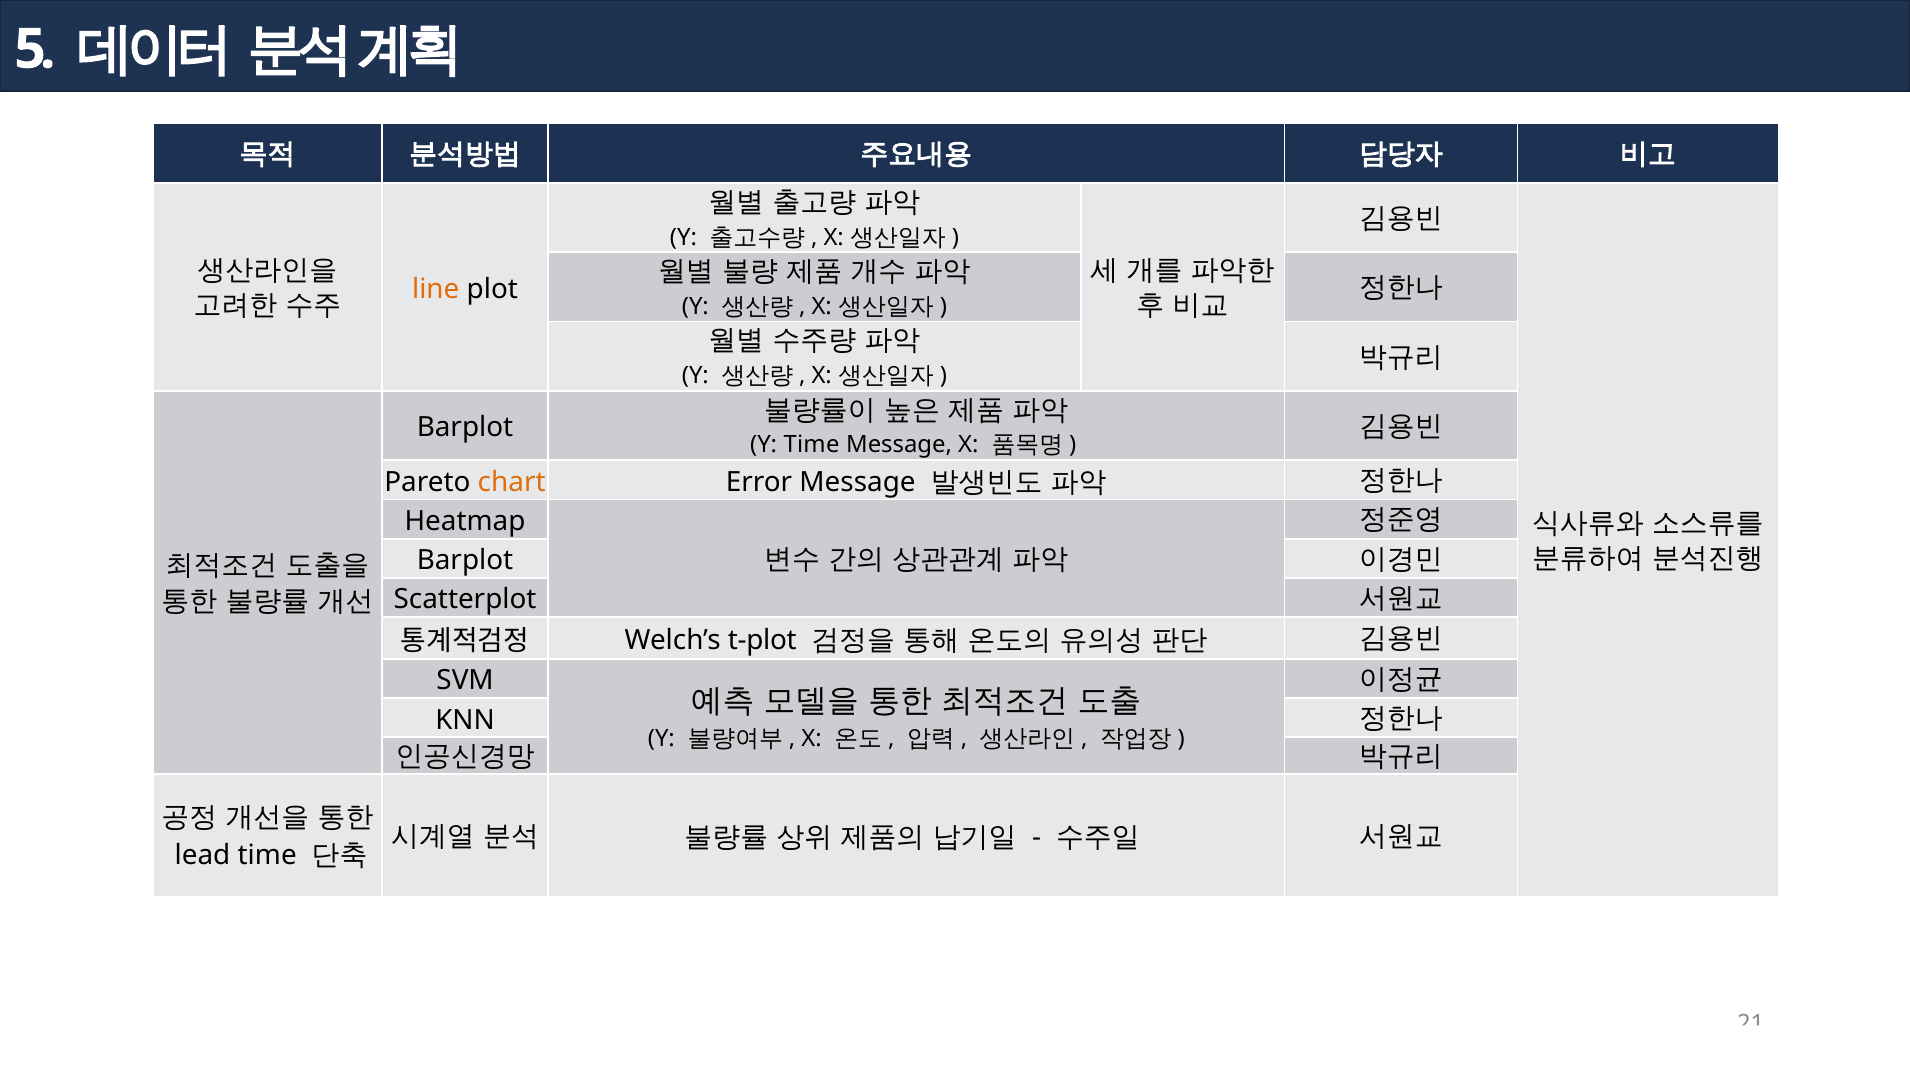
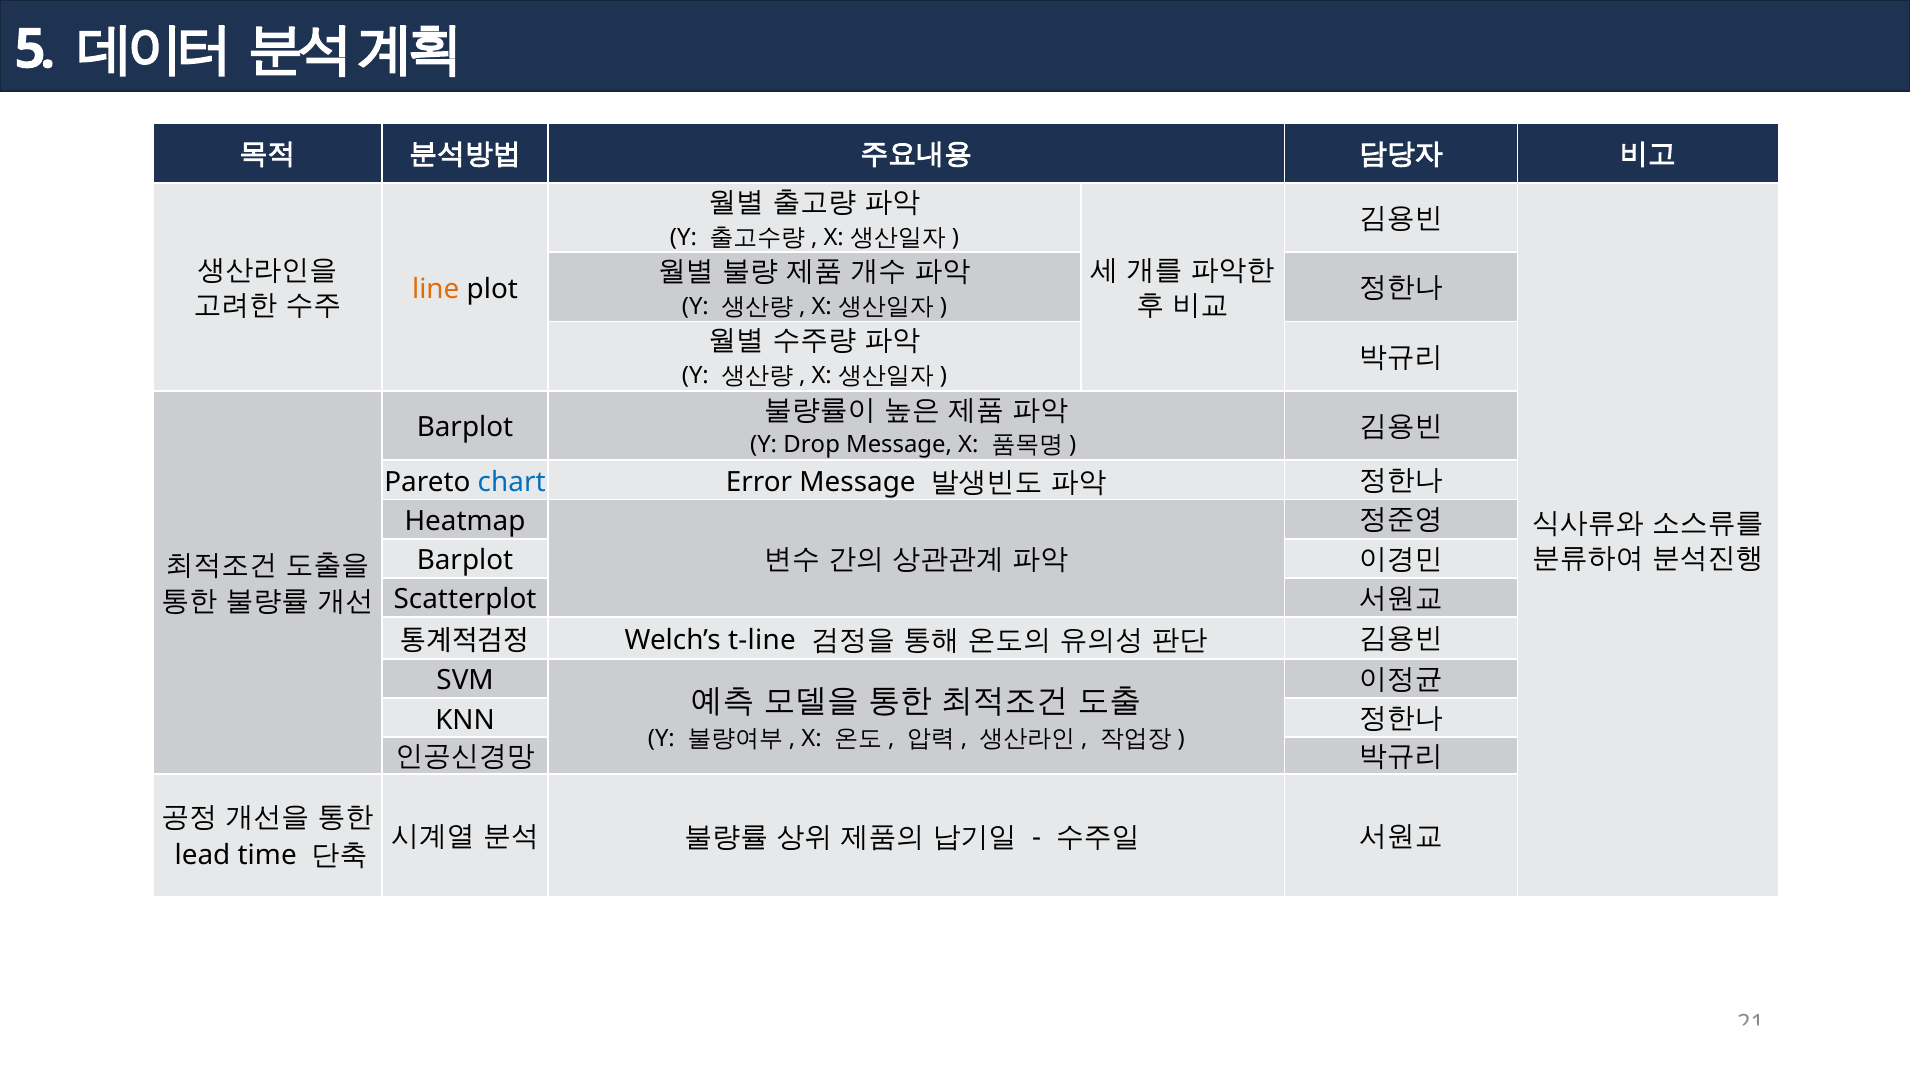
Y Time: Time -> Drop (812, 445)
chart colour: orange -> blue (512, 482)
t-plot: t-plot -> t-line (762, 640)
